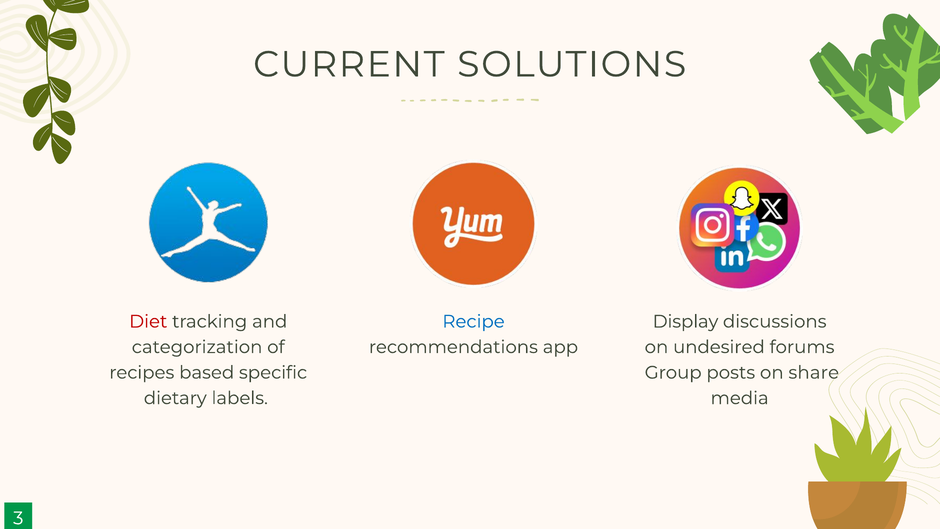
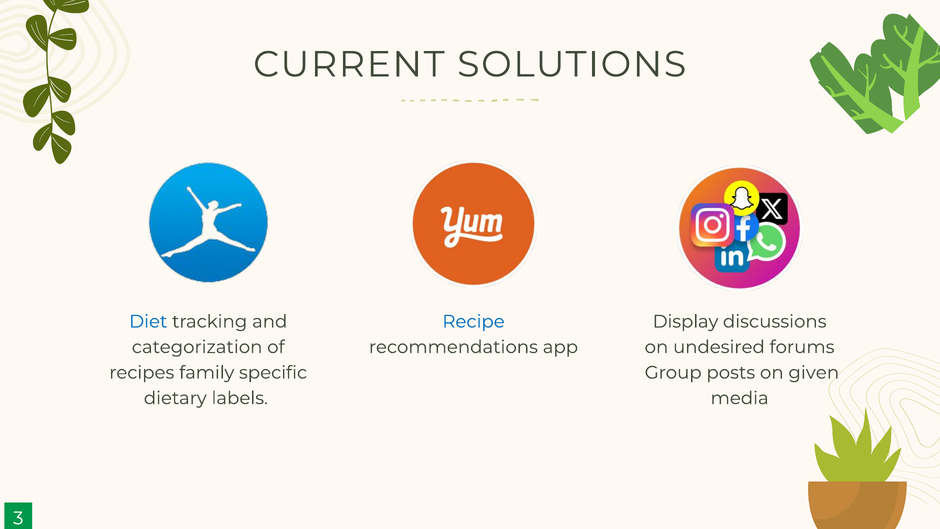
Diet colour: red -> blue (148, 321)
based: based -> family (207, 372)
share: share -> given (814, 372)
